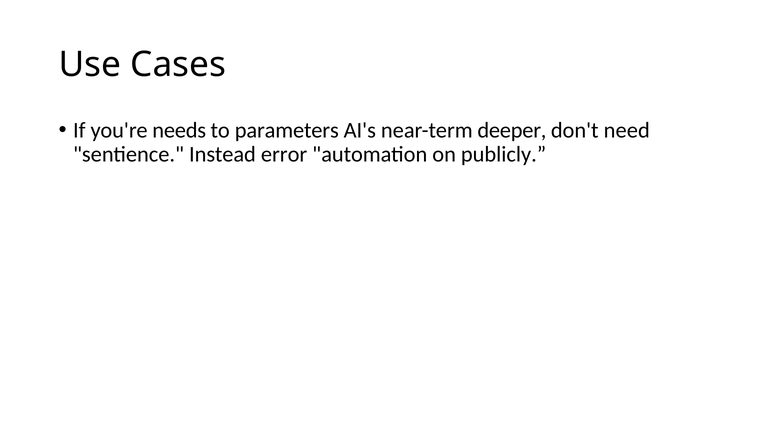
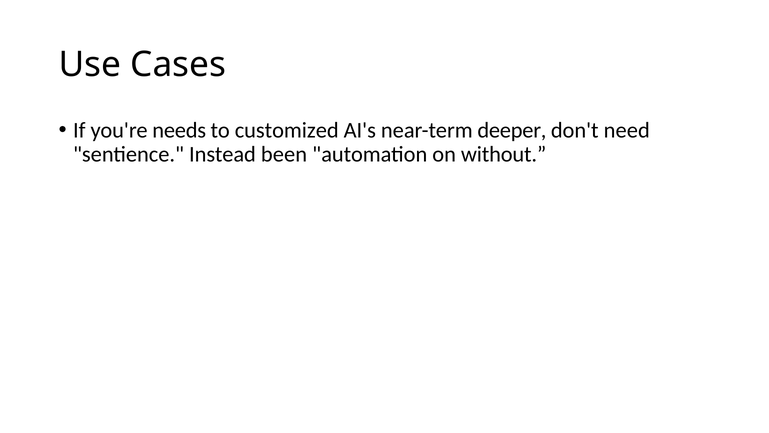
parameters: parameters -> customized (287, 130)
error: error -> been (284, 154)
publicly: publicly -> without (504, 154)
